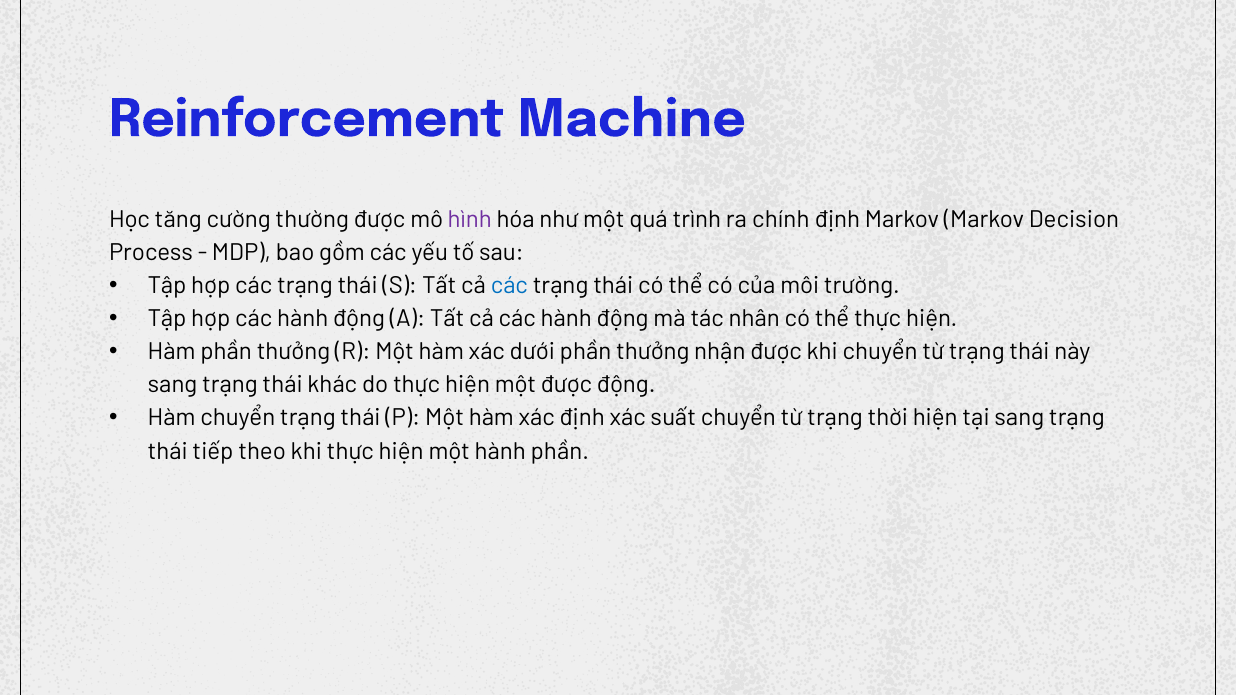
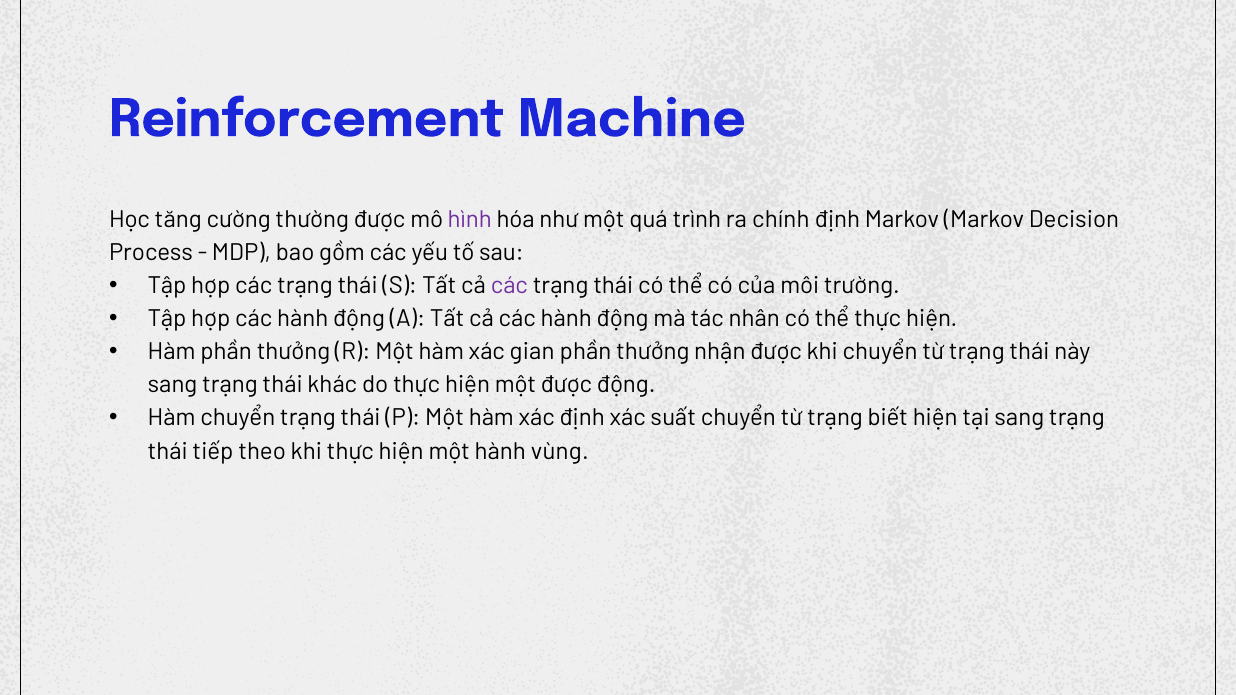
các colour: blue -> purple (509, 286)
dưới: dưới -> gian (532, 352)
thời: thời -> biết (888, 418)
hành phần: phần -> vùng (560, 451)
